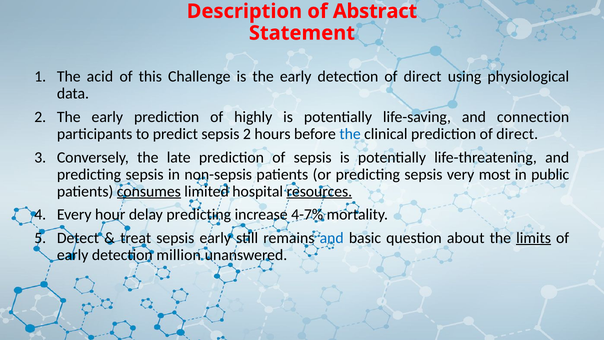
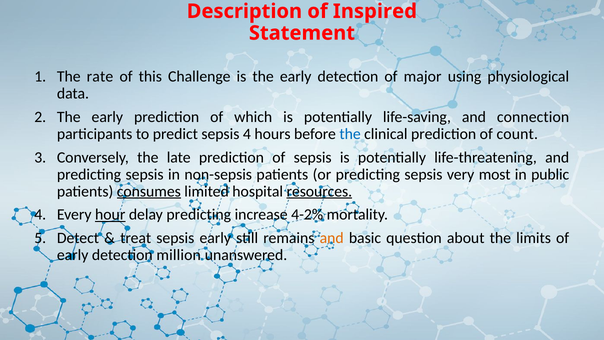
Abstract: Abstract -> Inspired (375, 11)
acid: acid -> rate (100, 77)
detection of direct: direct -> major (423, 77)
highly: highly -> which (253, 117)
sepsis 2: 2 -> 4 (247, 134)
prediction of direct: direct -> count (517, 134)
hour underline: none -> present (110, 214)
4-7%: 4-7% -> 4-2% (307, 214)
and colour: blue -> orange (332, 238)
limits underline: present -> none (534, 238)
